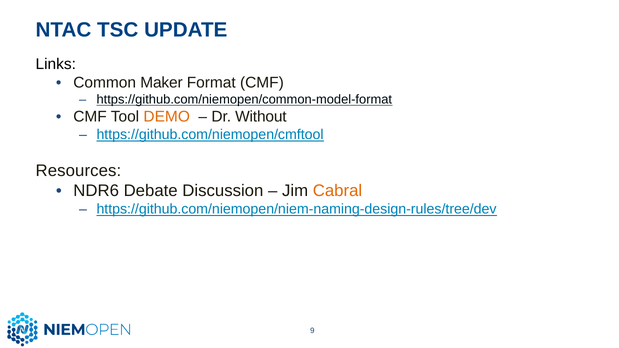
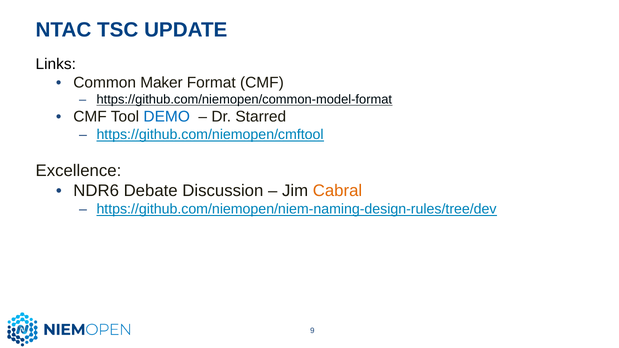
DEMO colour: orange -> blue (167, 117)
Without: Without -> Starred (261, 117)
Resources: Resources -> Excellence (78, 171)
